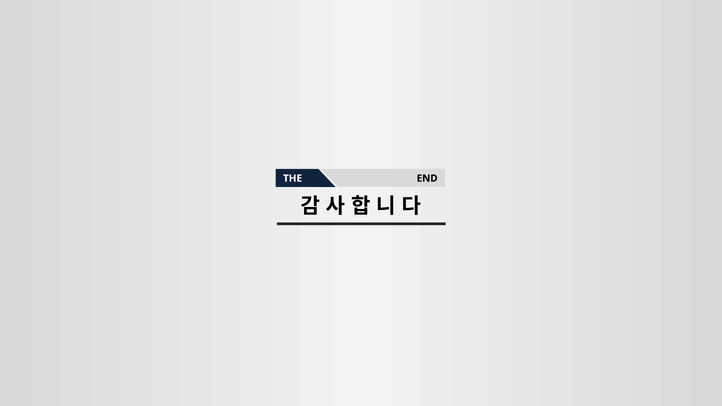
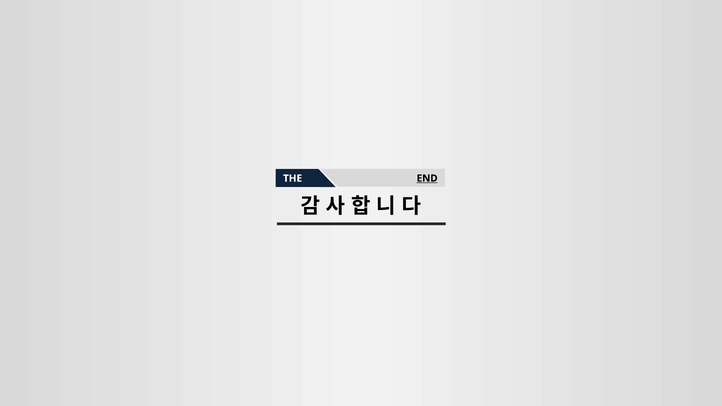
END underline: none -> present (427, 178)
